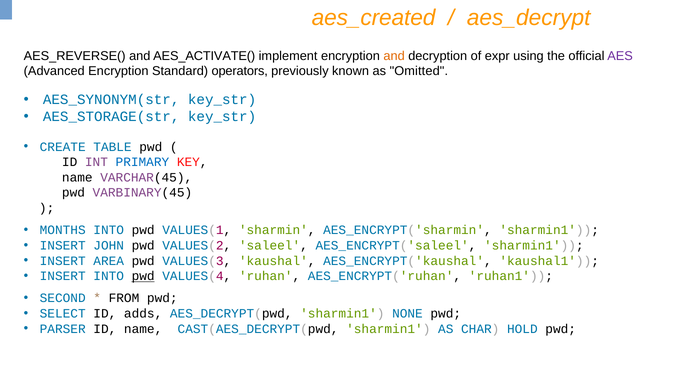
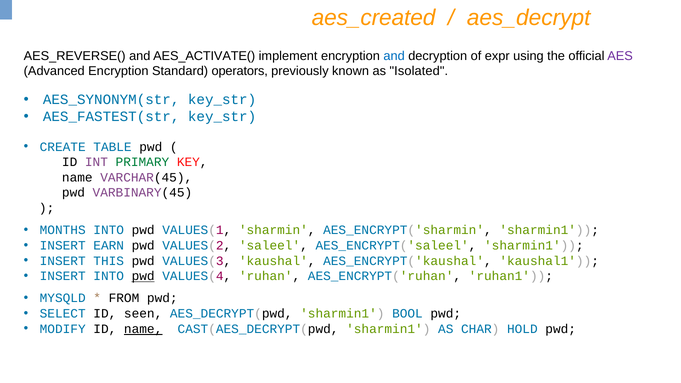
and colour: orange -> blue (394, 56)
Omitted: Omitted -> Isolated (419, 71)
AES_STORAGE(str: AES_STORAGE(str -> AES_FASTEST(str (111, 117)
PRIMARY colour: blue -> green (142, 162)
JOHN: JOHN -> EARN (109, 246)
AREA: AREA -> THIS (109, 261)
SECOND: SECOND -> MYSQLD (63, 298)
adds: adds -> seen (143, 314)
NONE: NONE -> BOOL (407, 314)
PARSER: PARSER -> MODIFY (63, 329)
name underline: none -> present (143, 329)
